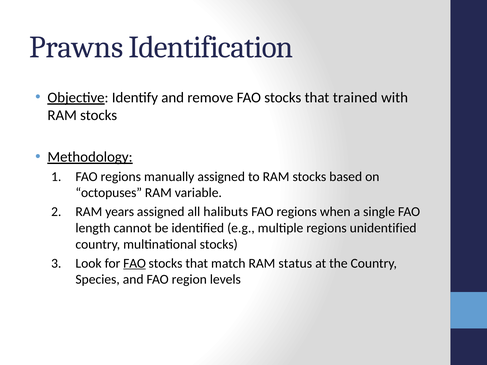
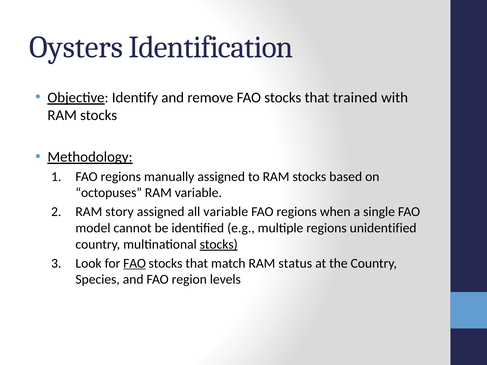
Prawns: Prawns -> Oysters (76, 47)
years: years -> story (120, 212)
all halibuts: halibuts -> variable (226, 212)
length: length -> model (93, 228)
stocks underline: none -> present (219, 244)
